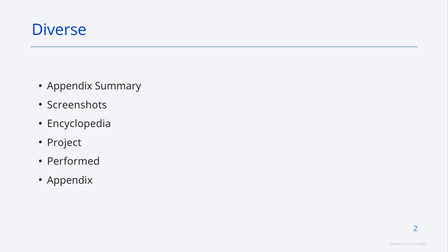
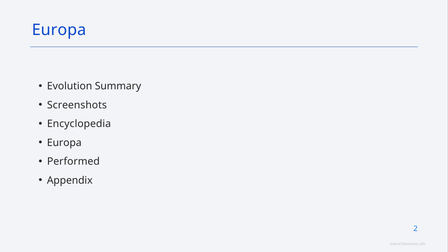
Diverse: Diverse -> Europa (59, 30)
Appendix: Appendix -> Evolution (70, 86)
Project: Project -> Europa (64, 143)
